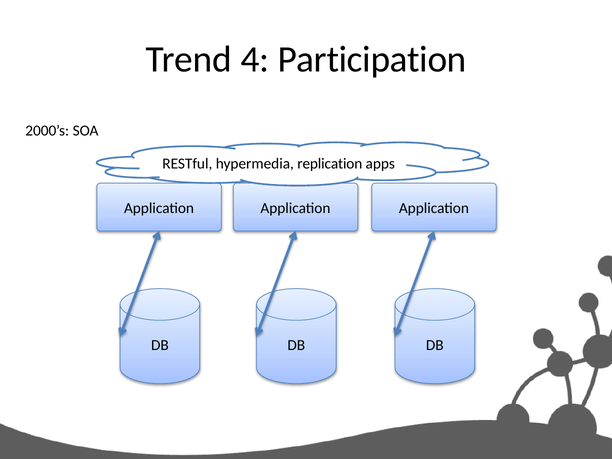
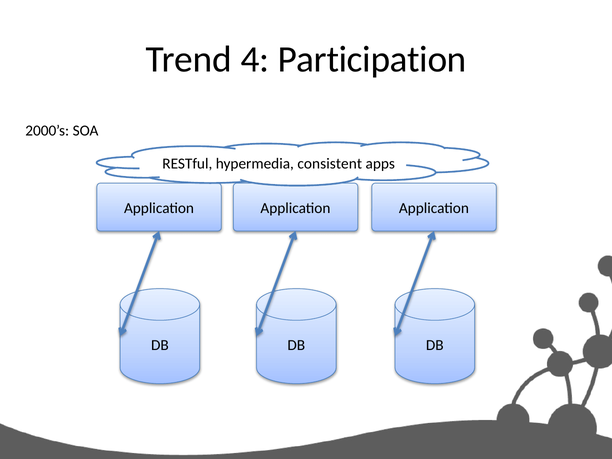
replication: replication -> consistent (330, 164)
